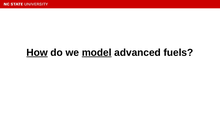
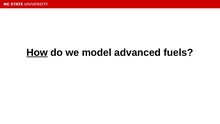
model underline: present -> none (97, 52)
